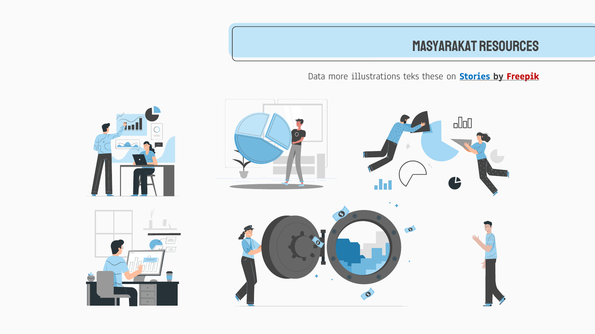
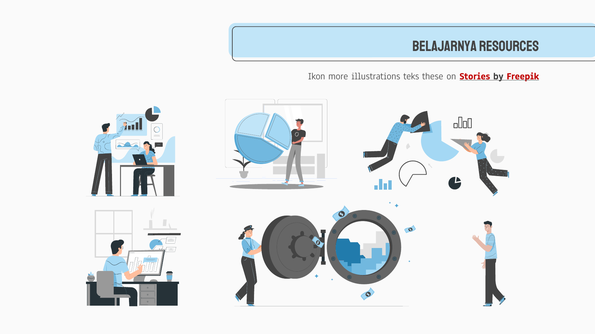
Masyarakat: Masyarakat -> Belajarnya (445, 46)
Data: Data -> Ikon (317, 76)
Stories colour: blue -> red (475, 76)
